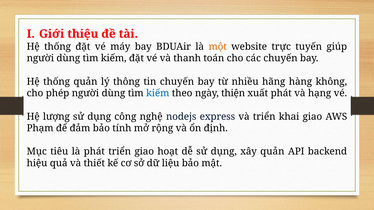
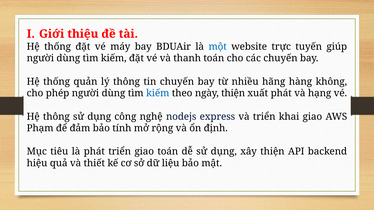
một colour: orange -> blue (218, 47)
Hệ lượng: lượng -> thông (56, 117)
giao hoạt: hoạt -> toán (168, 152)
xây quản: quản -> thiện (272, 152)
